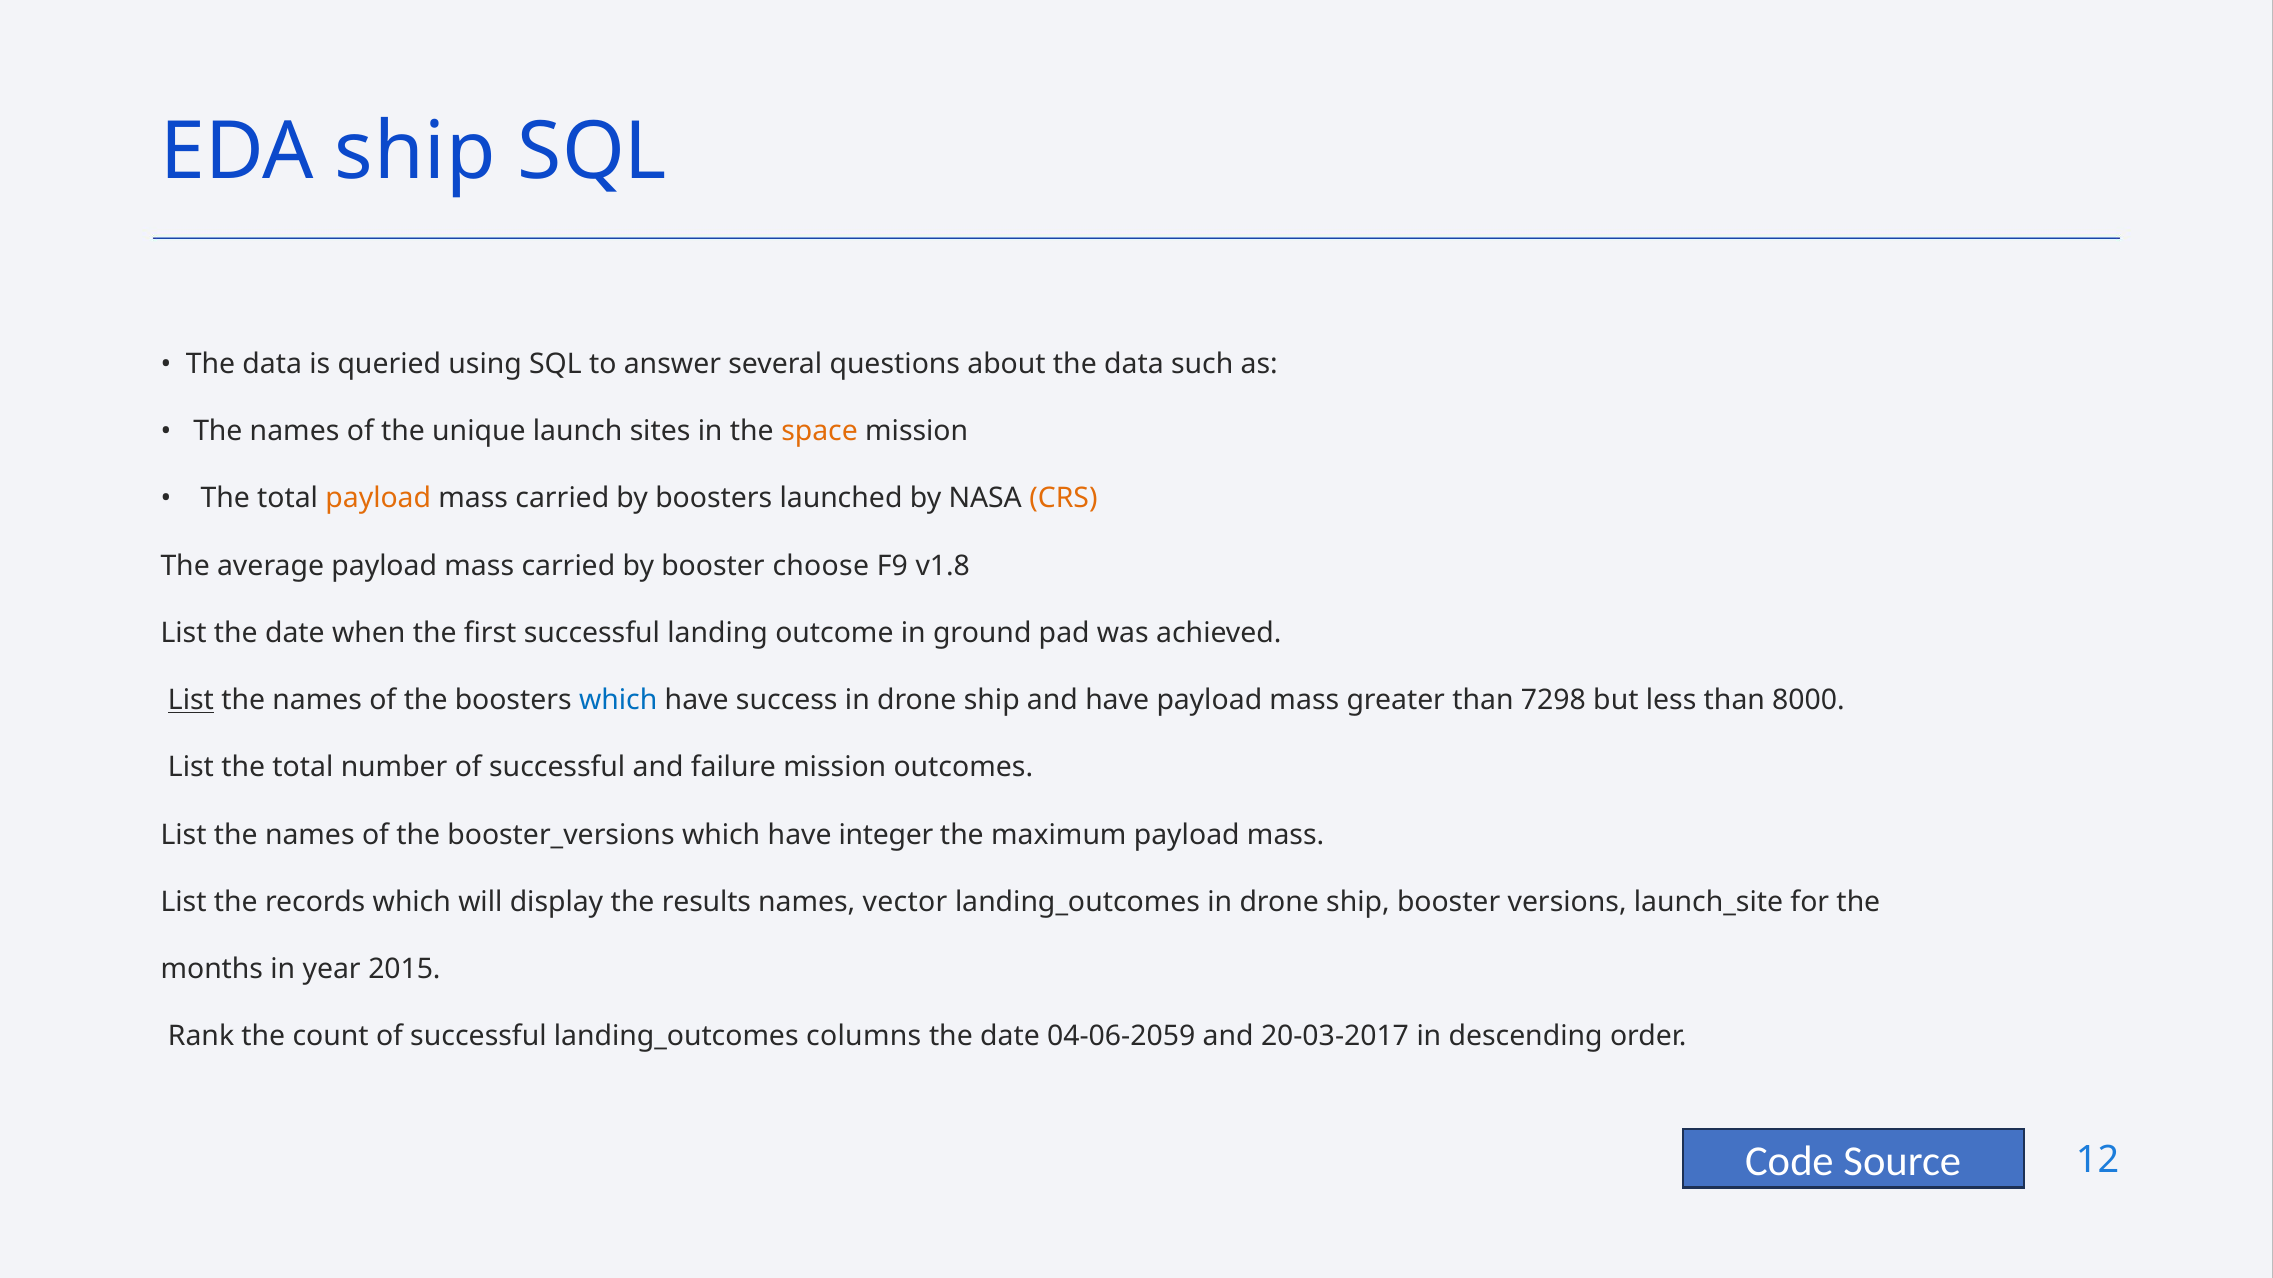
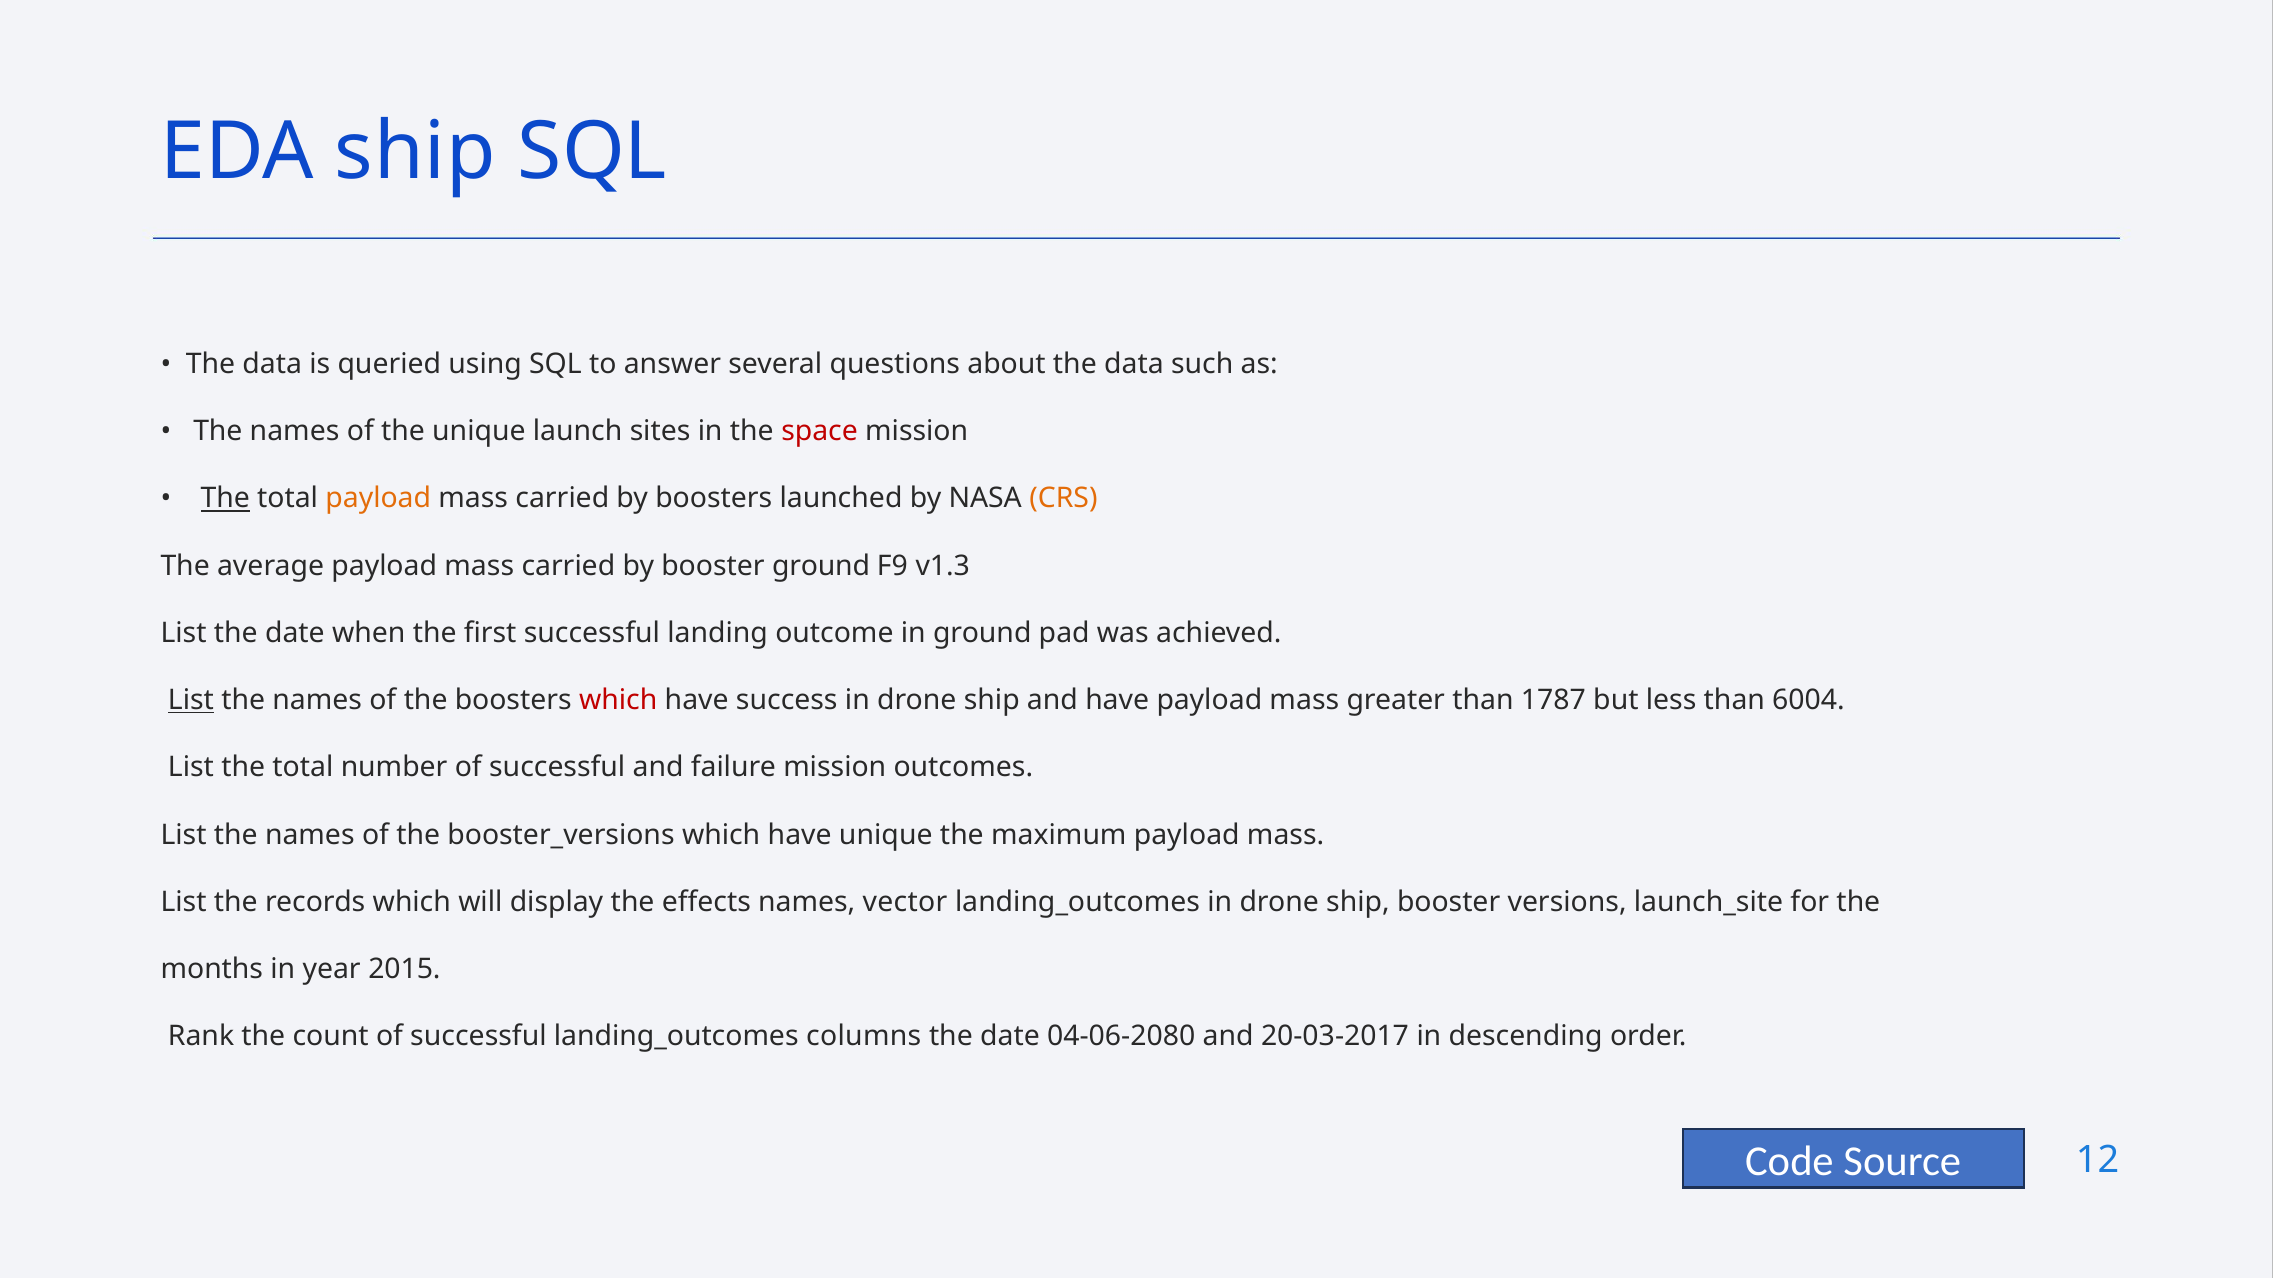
space colour: orange -> red (820, 432)
The underline: none -> present (225, 499)
booster choose: choose -> ground (821, 566)
v1.8: v1.8 -> v1.3 (943, 566)
which colour: blue -> red (618, 701)
7298: 7298 -> 1787 (1553, 701)
8000: 8000 -> 6004 (1808, 701)
have integer: integer -> unique (886, 835)
results: results -> effects (706, 902)
04-06-2059: 04-06-2059 -> 04-06-2080 (1121, 1037)
